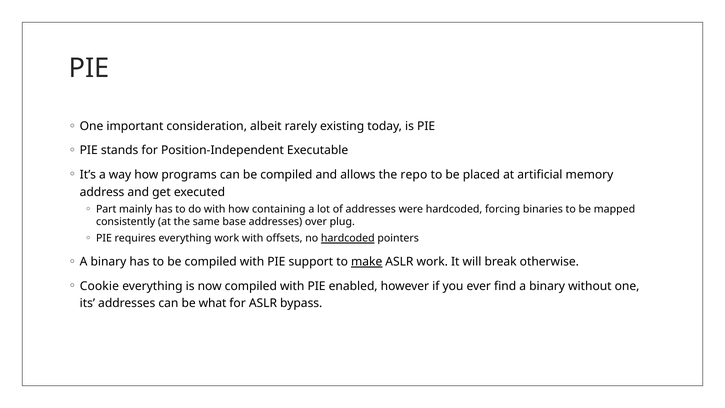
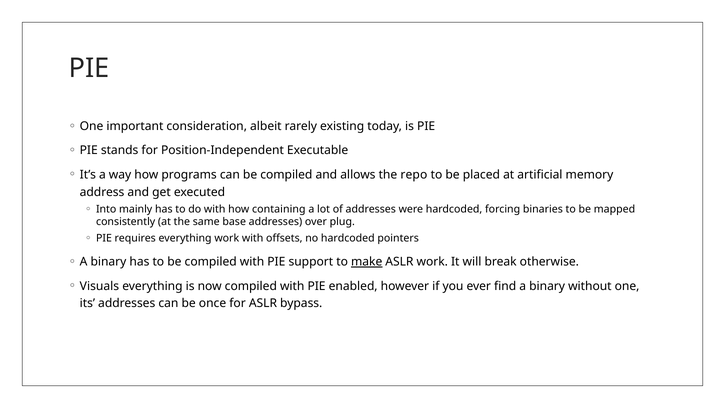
Part: Part -> Into (106, 209)
hardcoded underline: present -> none (348, 238)
Cookie: Cookie -> Visuals (99, 286)
what: what -> once (213, 303)
